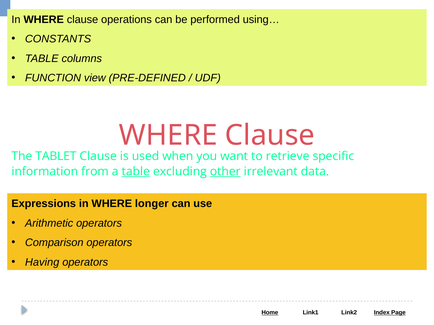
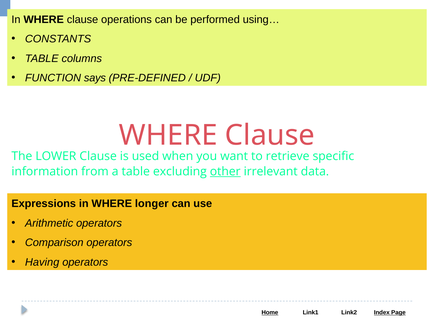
view: view -> says (95, 78)
TABLET: TABLET -> LOWER (56, 156)
table underline: present -> none (136, 172)
